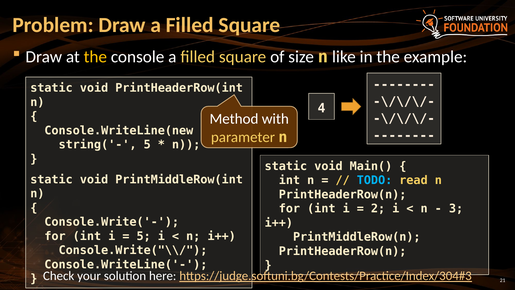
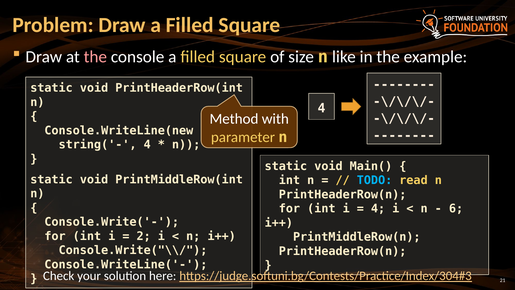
the colour: yellow -> pink (95, 57)
string('- 5: 5 -> 4 (147, 145)
2: 2 -> 4 (378, 208)
3: 3 -> 6 (456, 208)
5: 5 -> 2 (144, 236)
